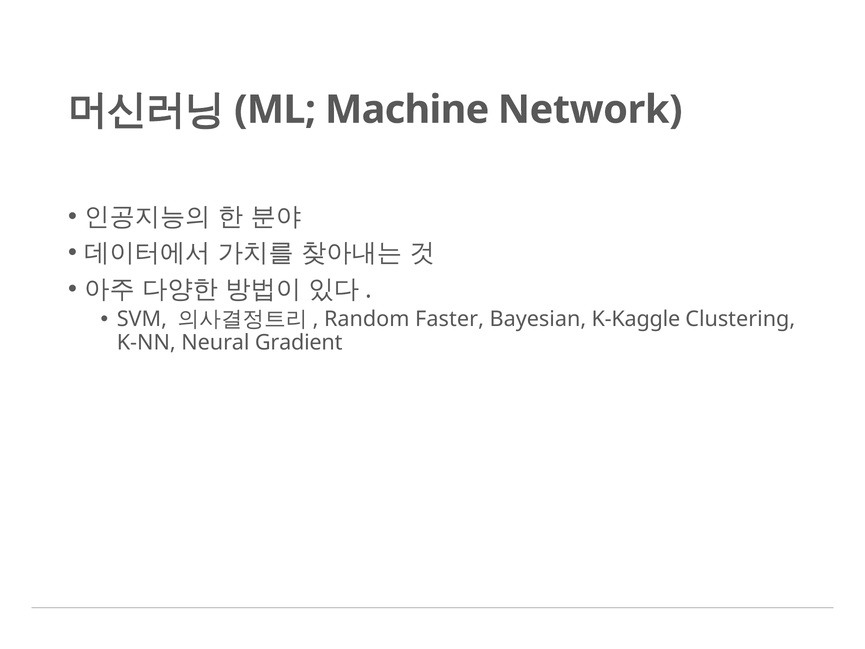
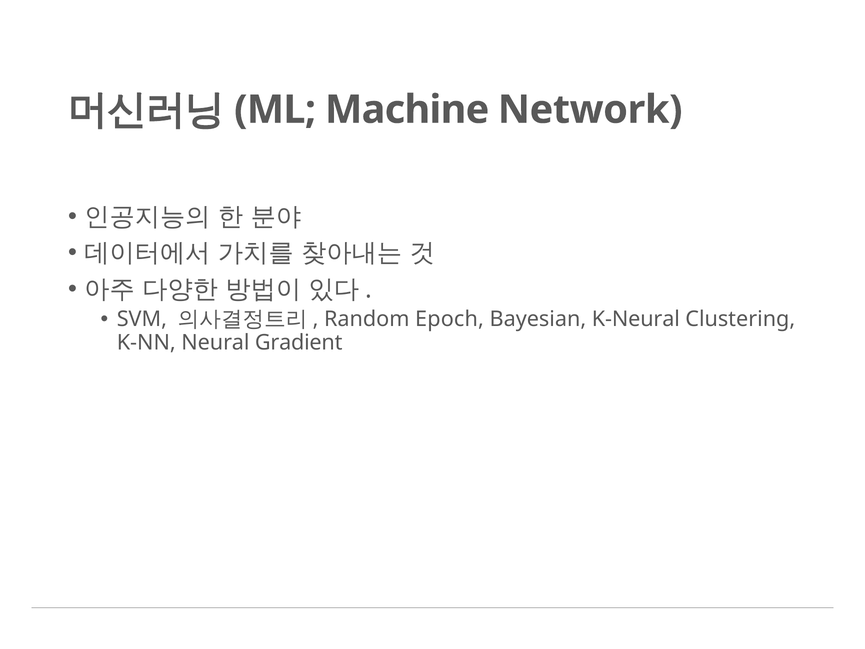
Faster: Faster -> Epoch (449, 319)
K-Kaggle: K-Kaggle -> K-Neural (636, 319)
